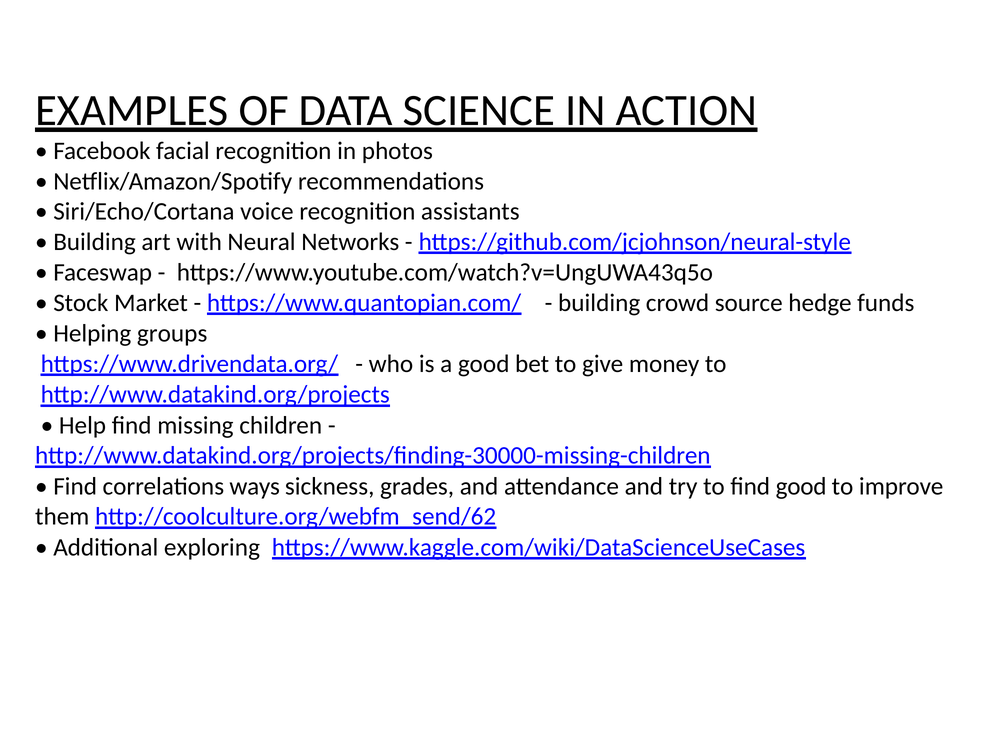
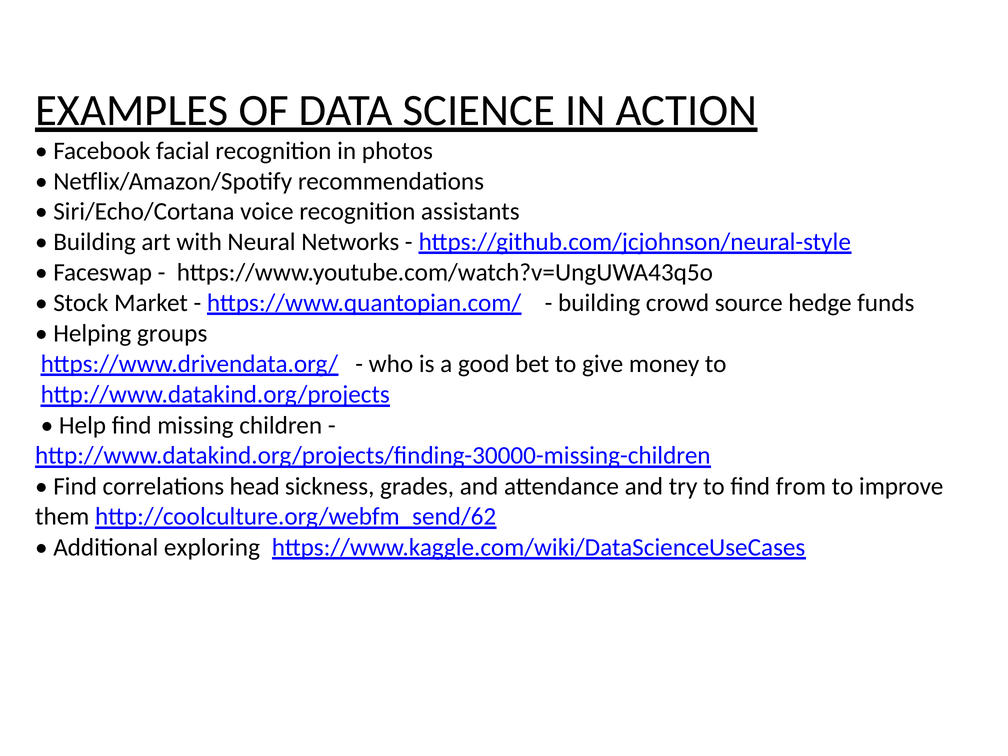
ways: ways -> head (255, 486)
find good: good -> from (801, 486)
